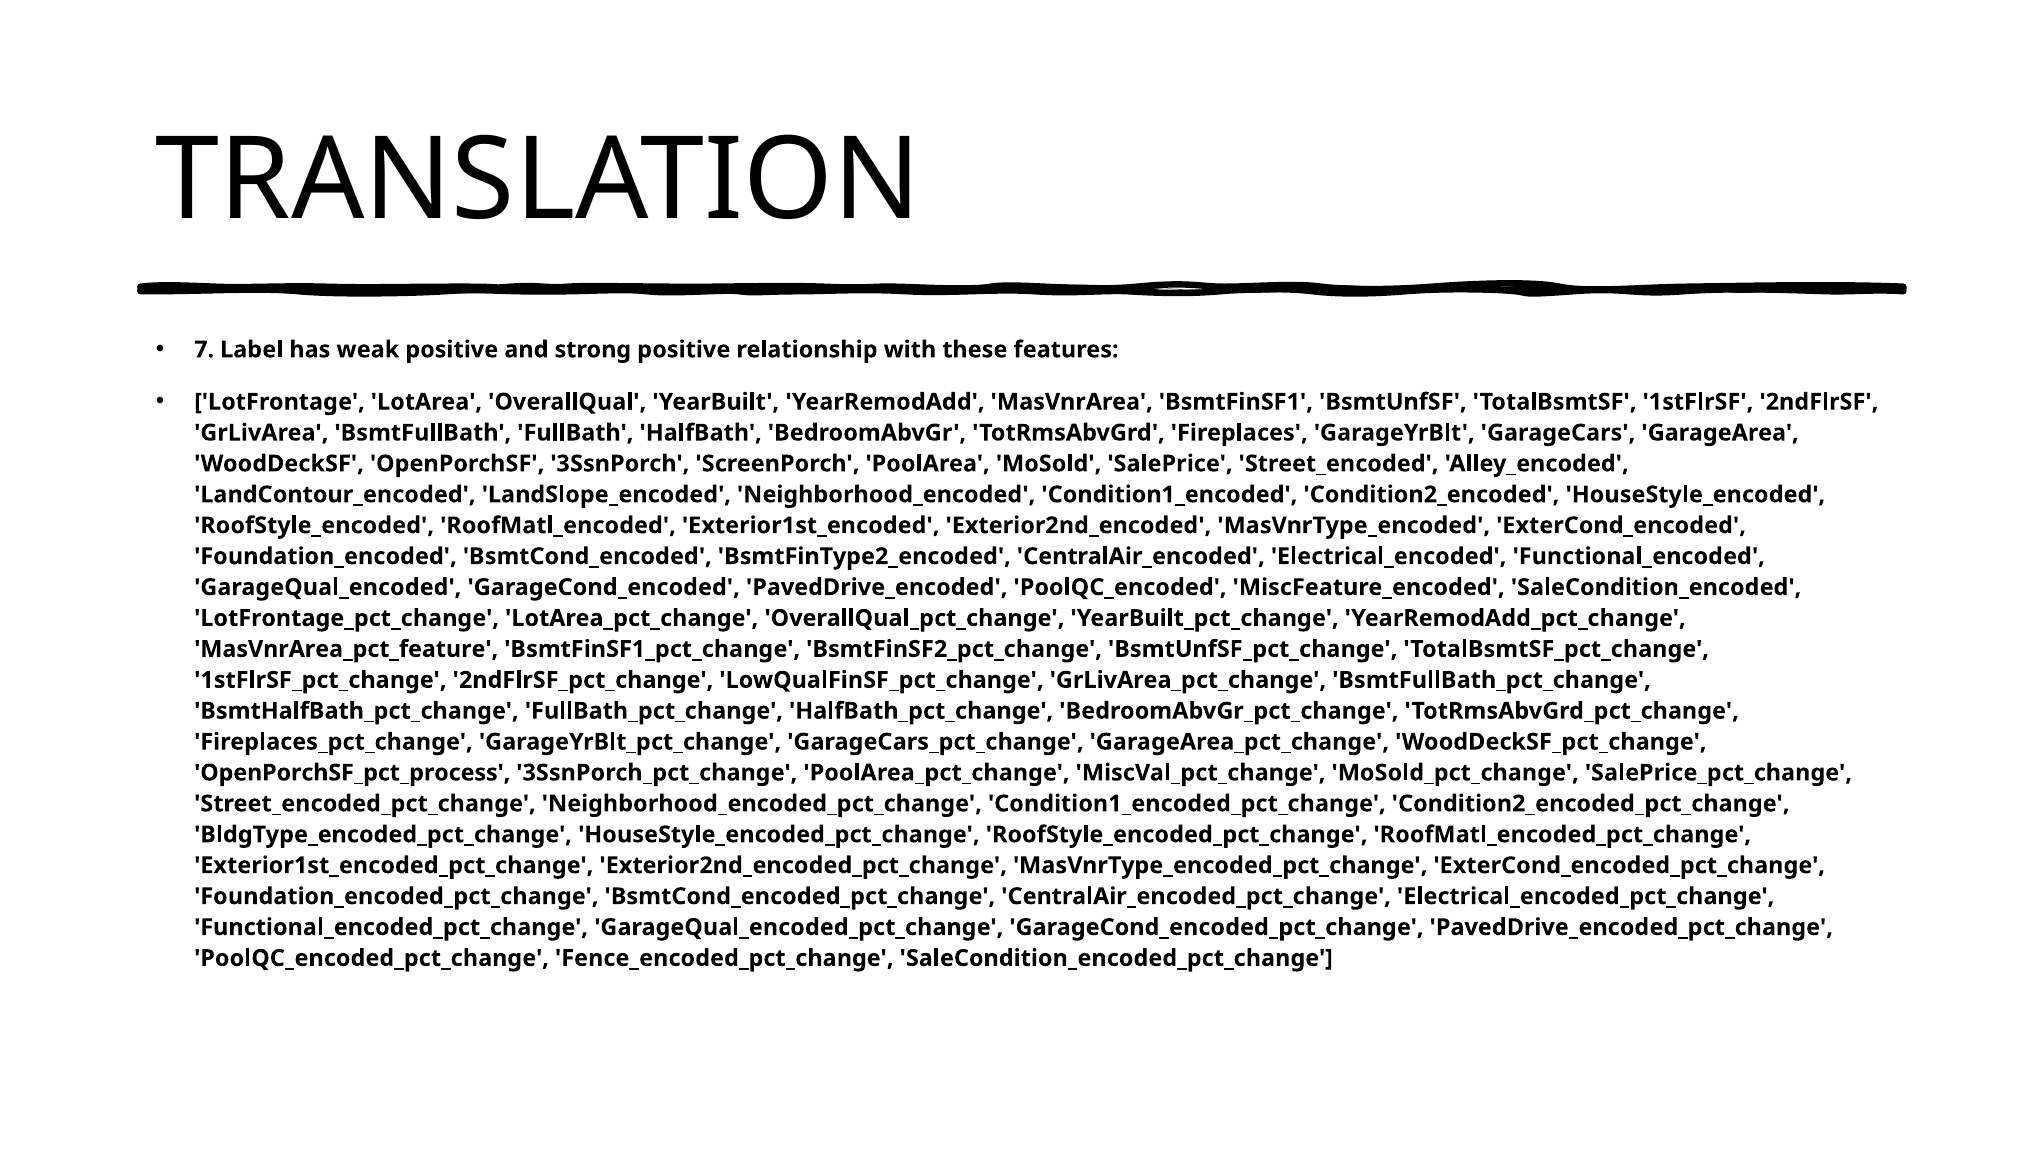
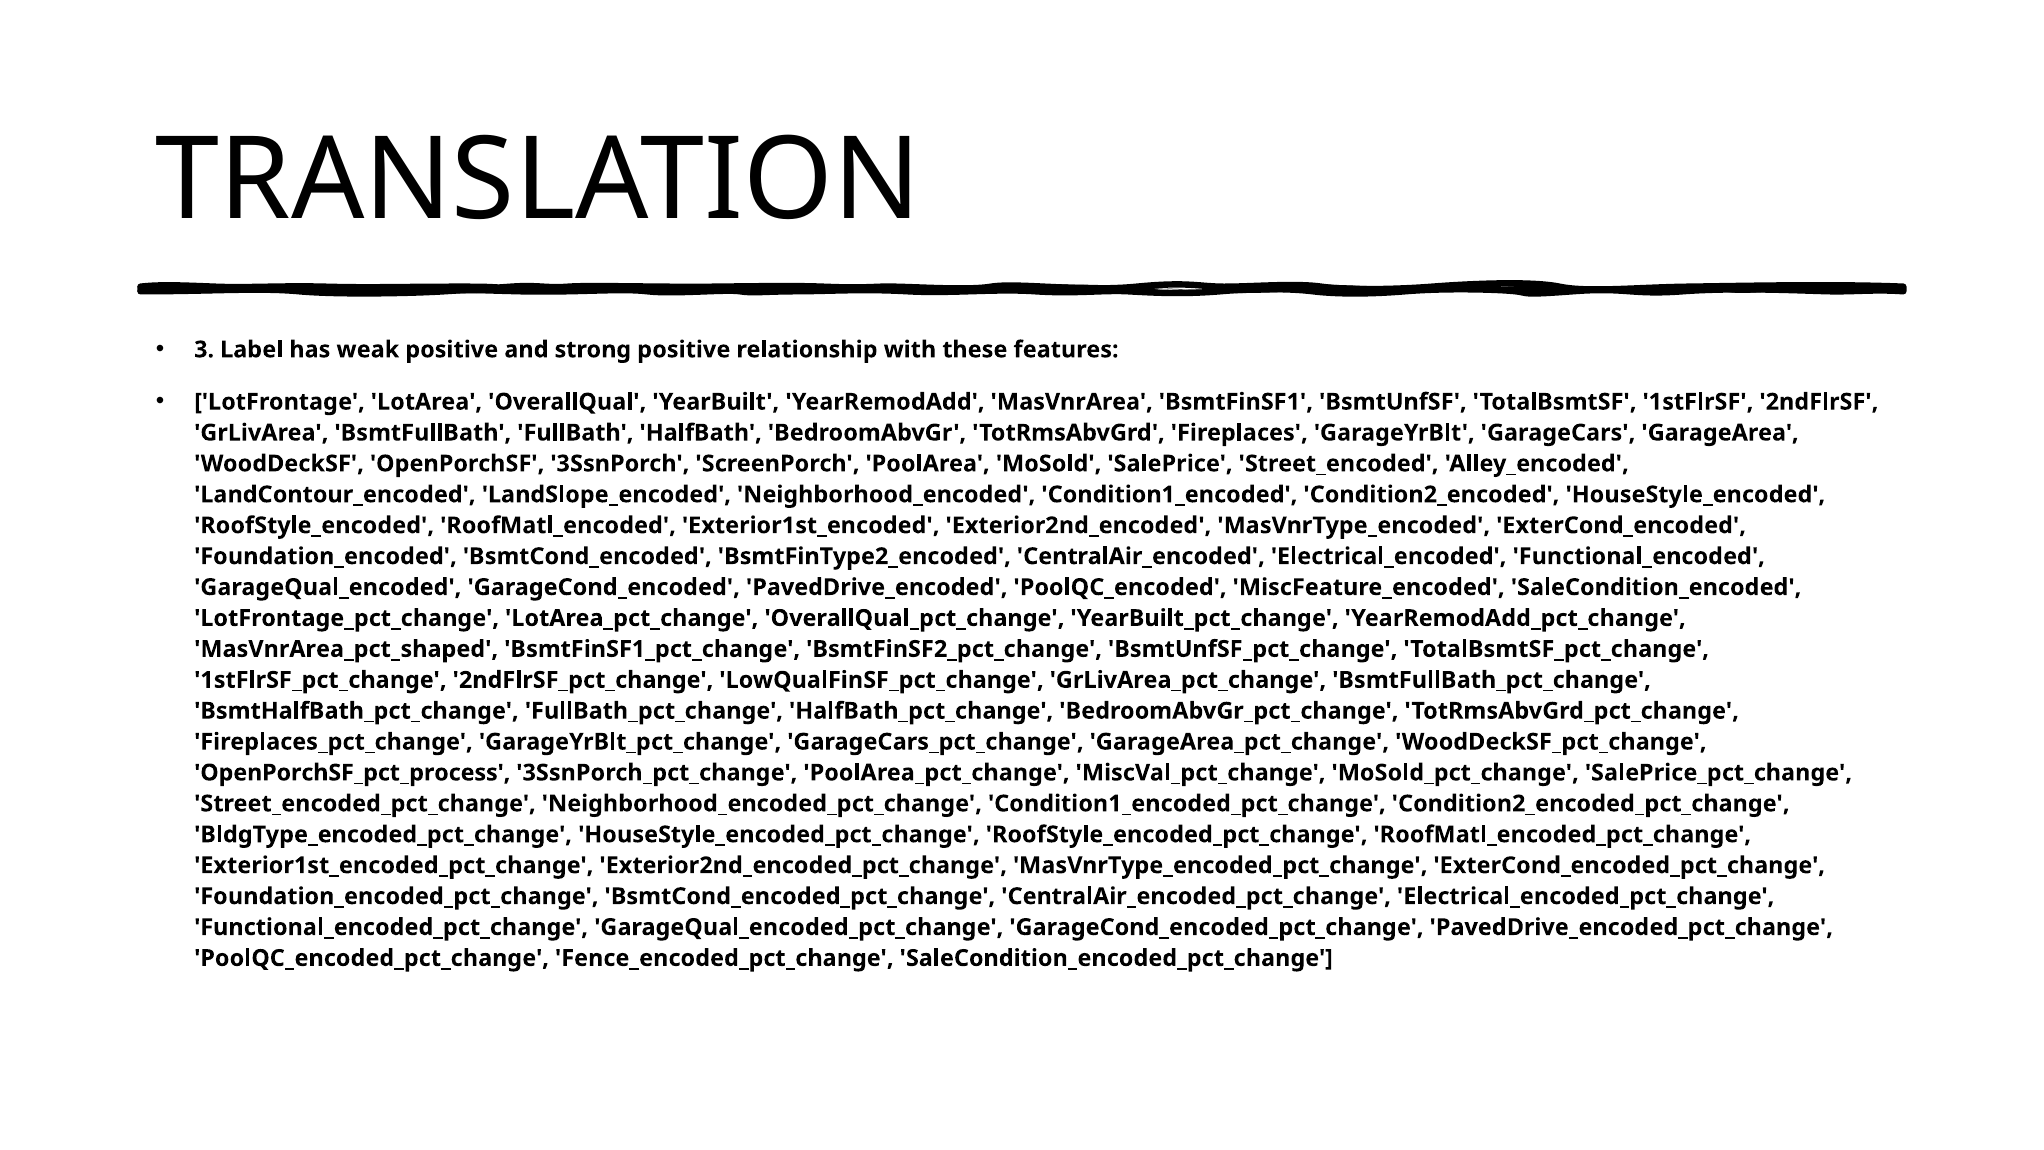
7: 7 -> 3 (204, 350)
MasVnrArea_pct_feature: MasVnrArea_pct_feature -> MasVnrArea_pct_shaped (346, 649)
